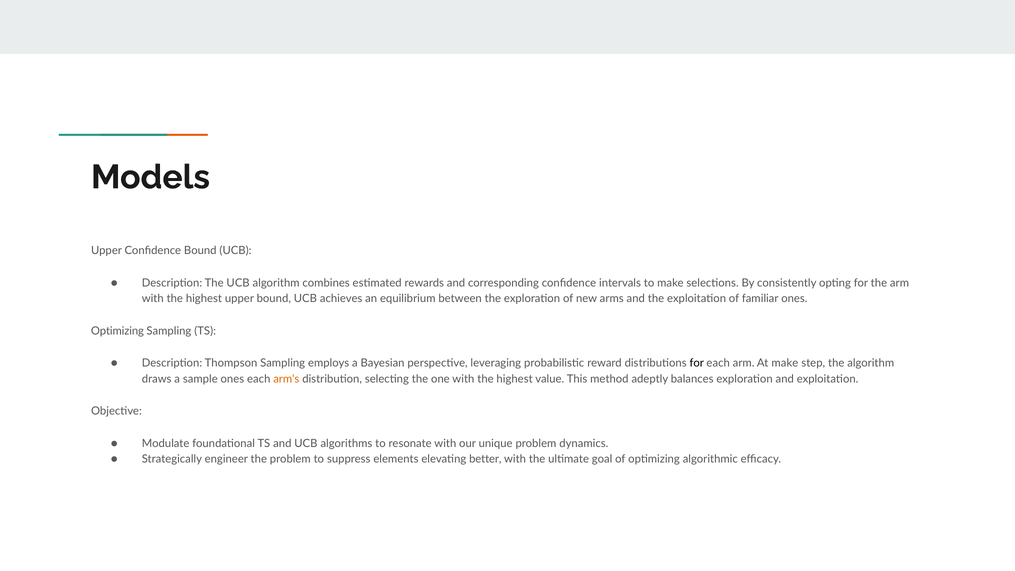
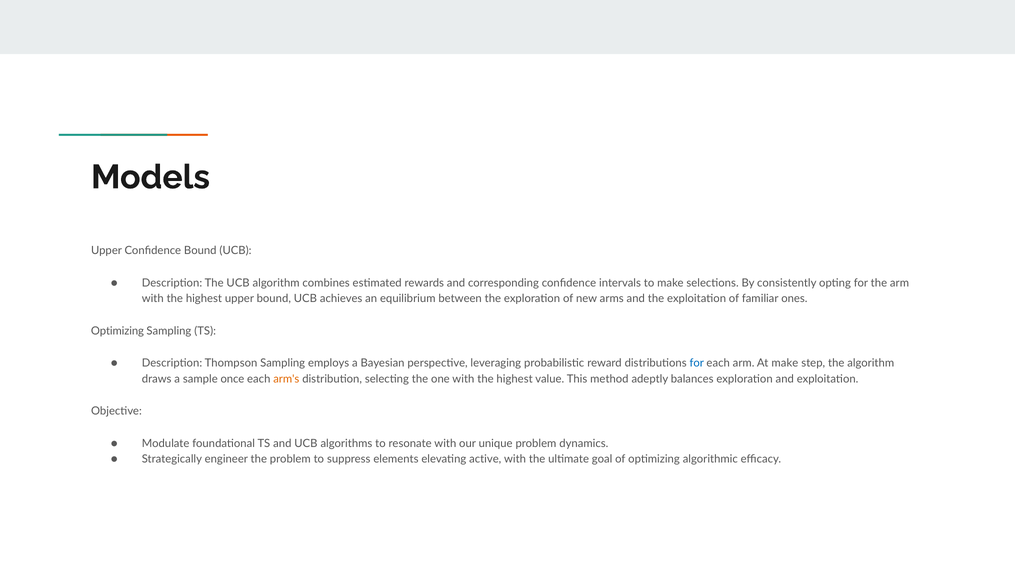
for colour: black -> blue (697, 363)
sample ones: ones -> once (232, 379)
better: better -> active (485, 459)
